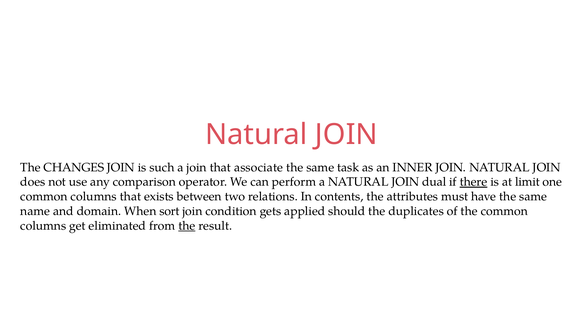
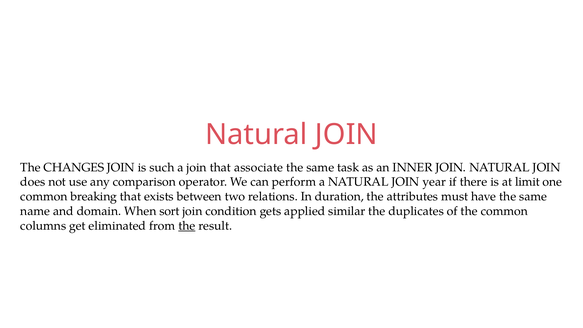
dual: dual -> year (434, 182)
there underline: present -> none (473, 182)
columns: columns -> breaking (94, 196)
contents: contents -> duration (339, 196)
should: should -> similar (347, 211)
